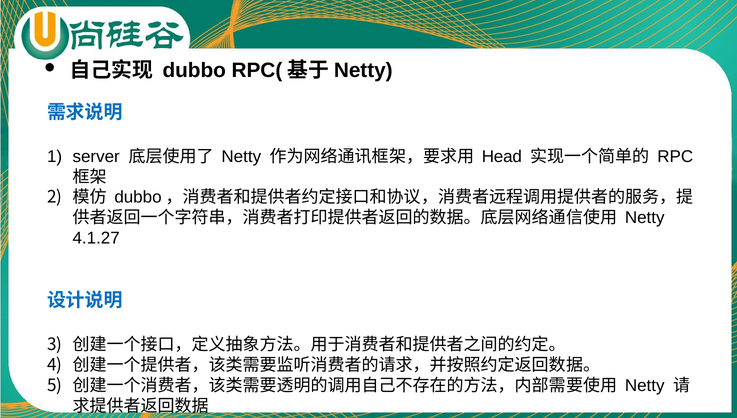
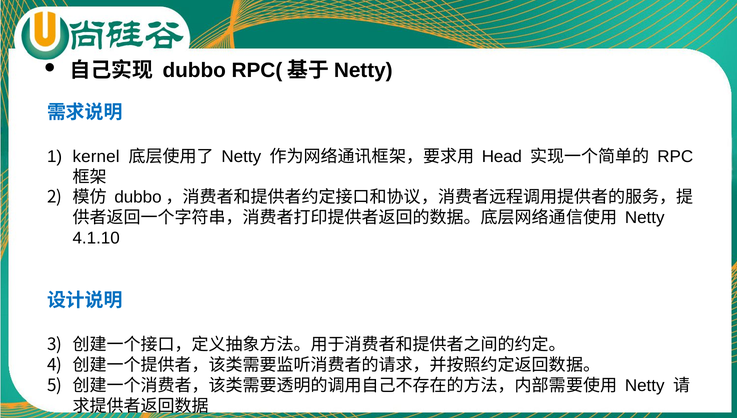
server: server -> kernel (96, 157)
4.1.27: 4.1.27 -> 4.1.10 (96, 238)
